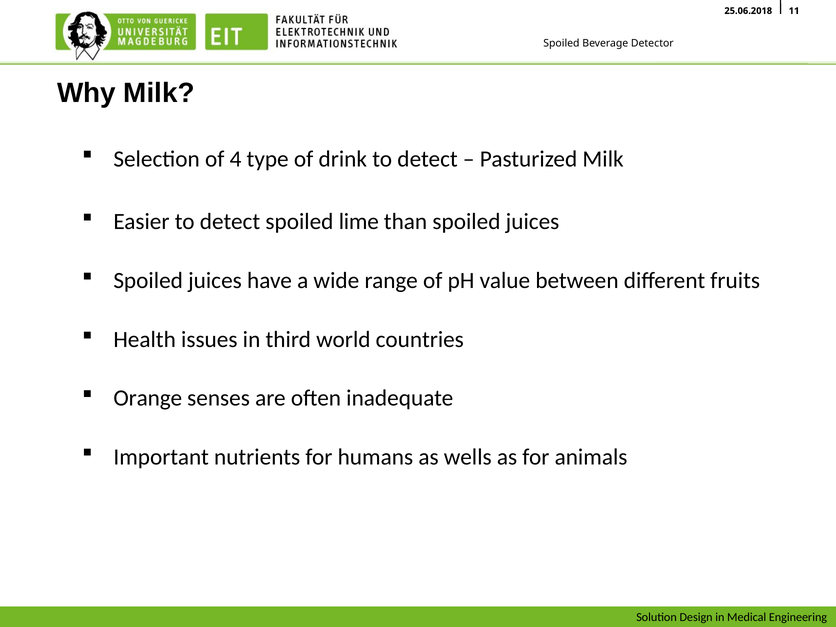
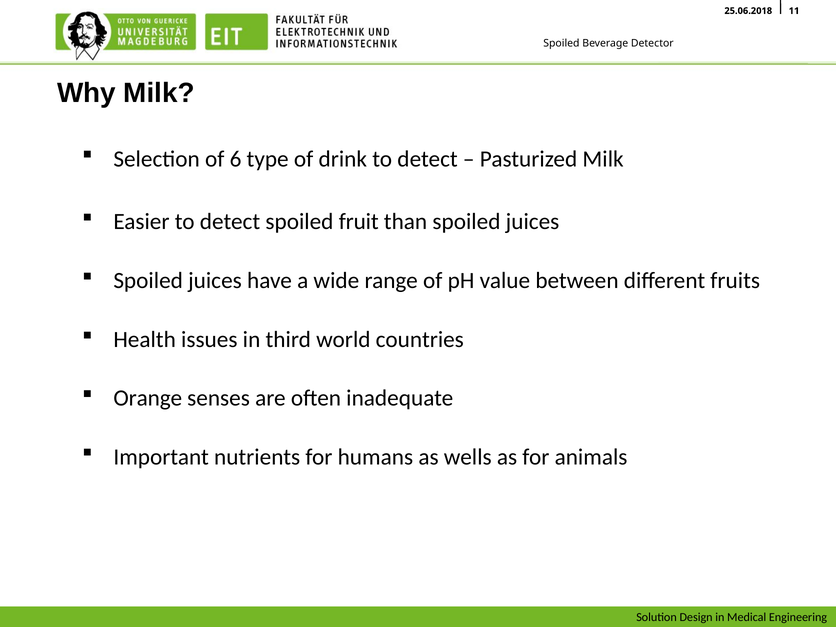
4: 4 -> 6 (236, 159)
lime: lime -> fruit (359, 222)
